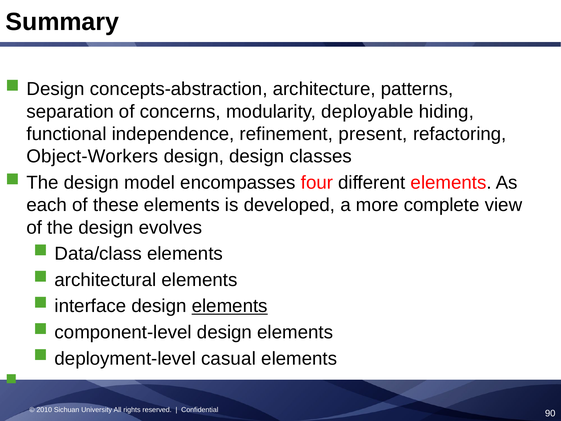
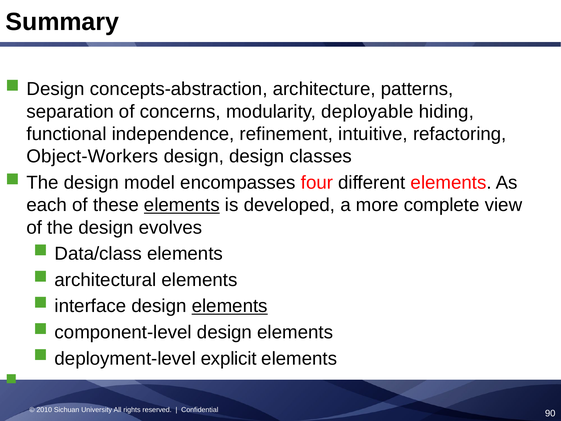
present: present -> intuitive (373, 134)
elements underline: none -> present (182, 205)
casual: casual -> explicit (229, 358)
